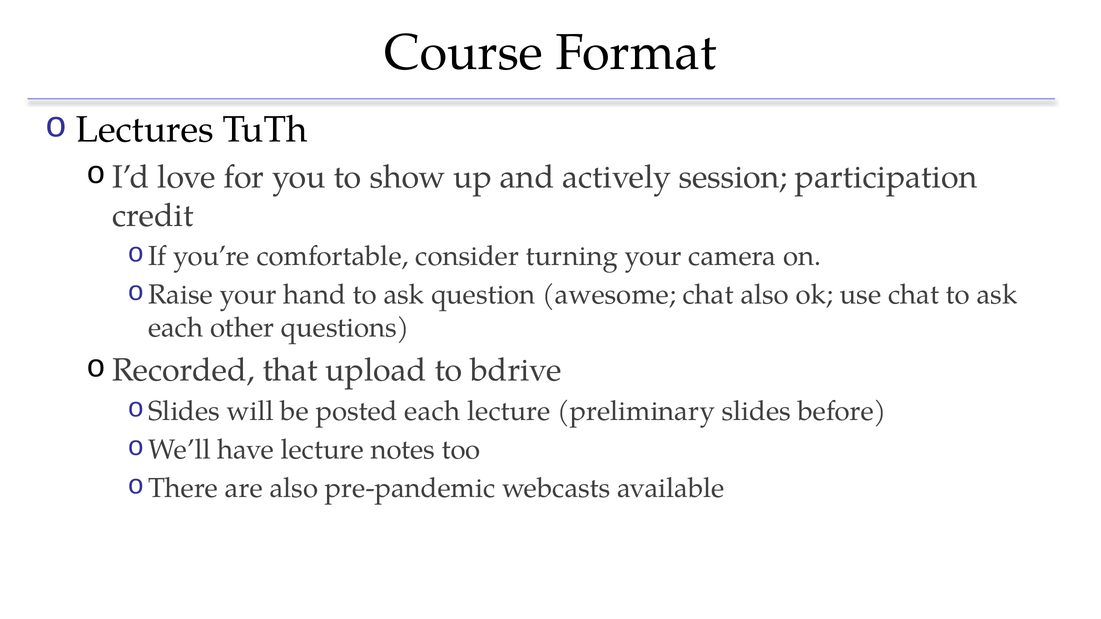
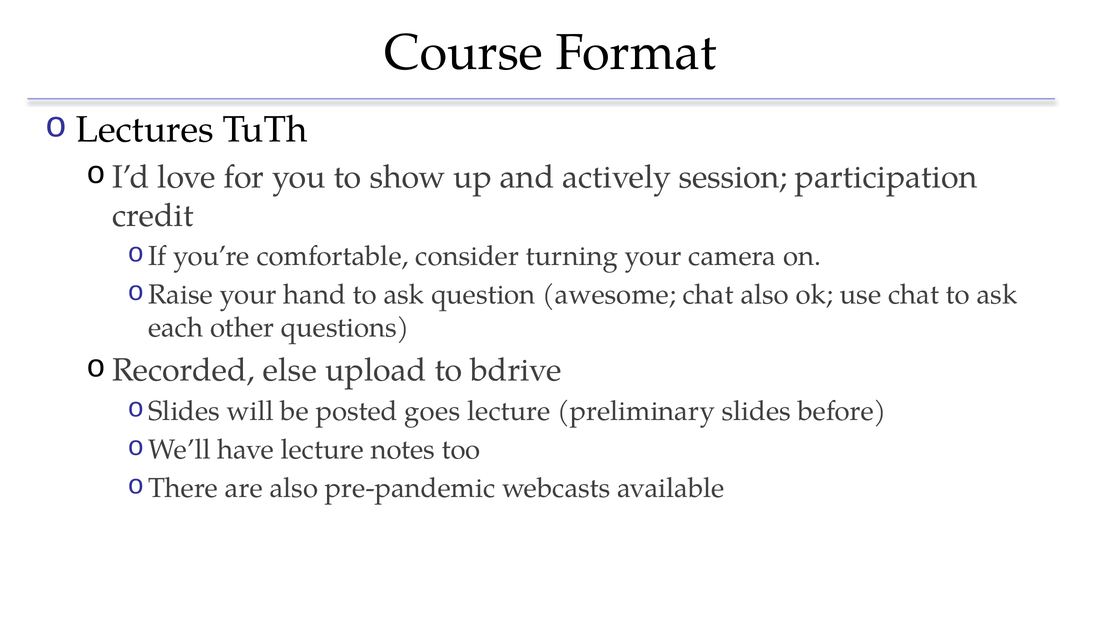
that: that -> else (290, 371)
posted each: each -> goes (432, 412)
